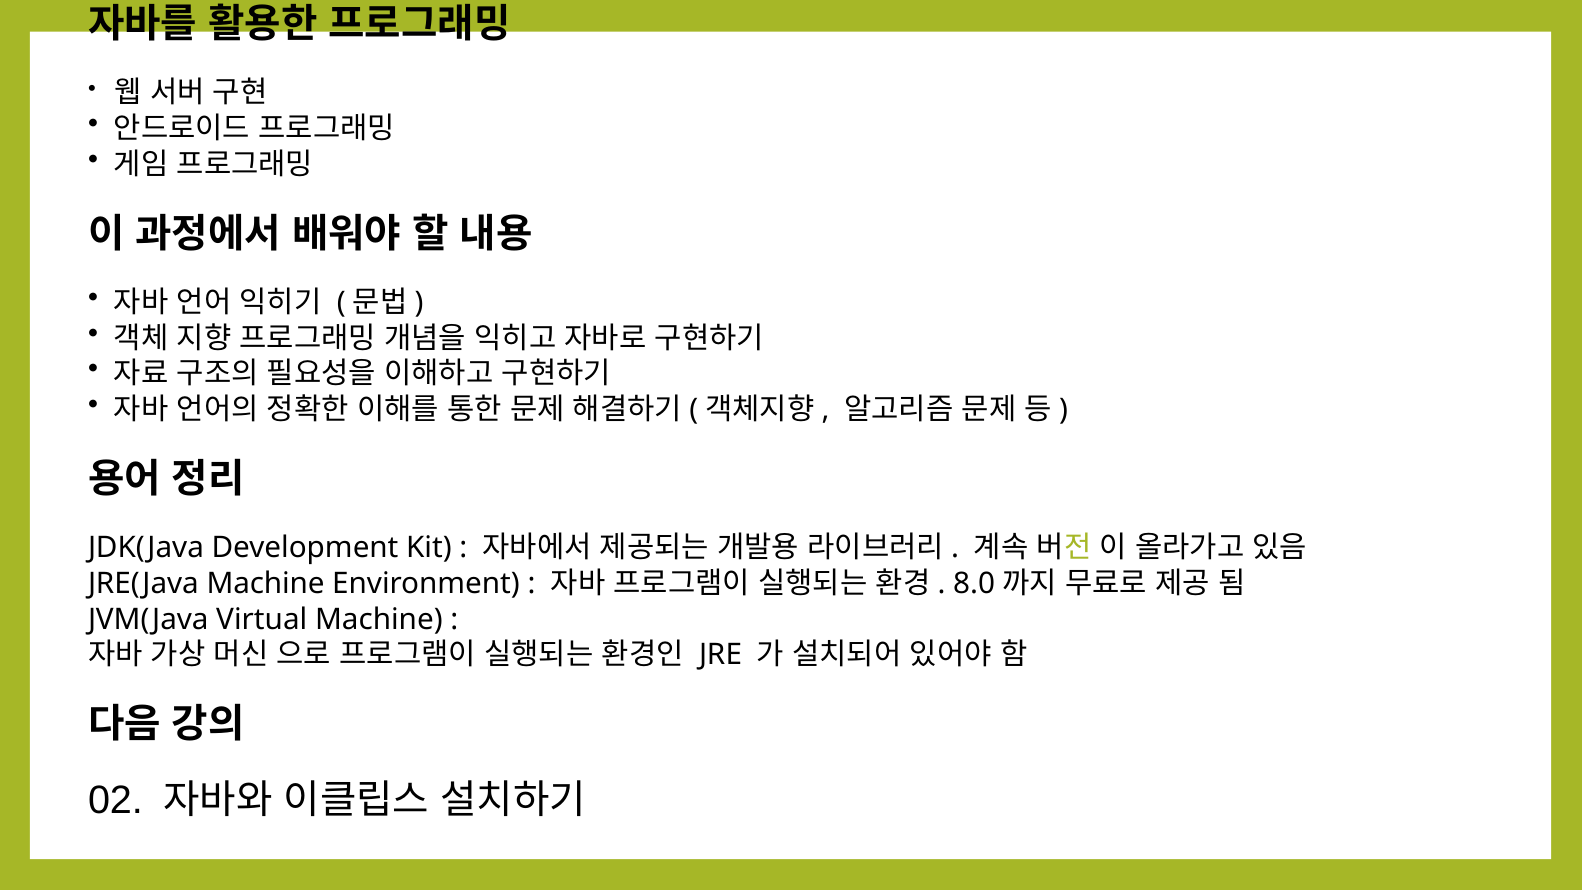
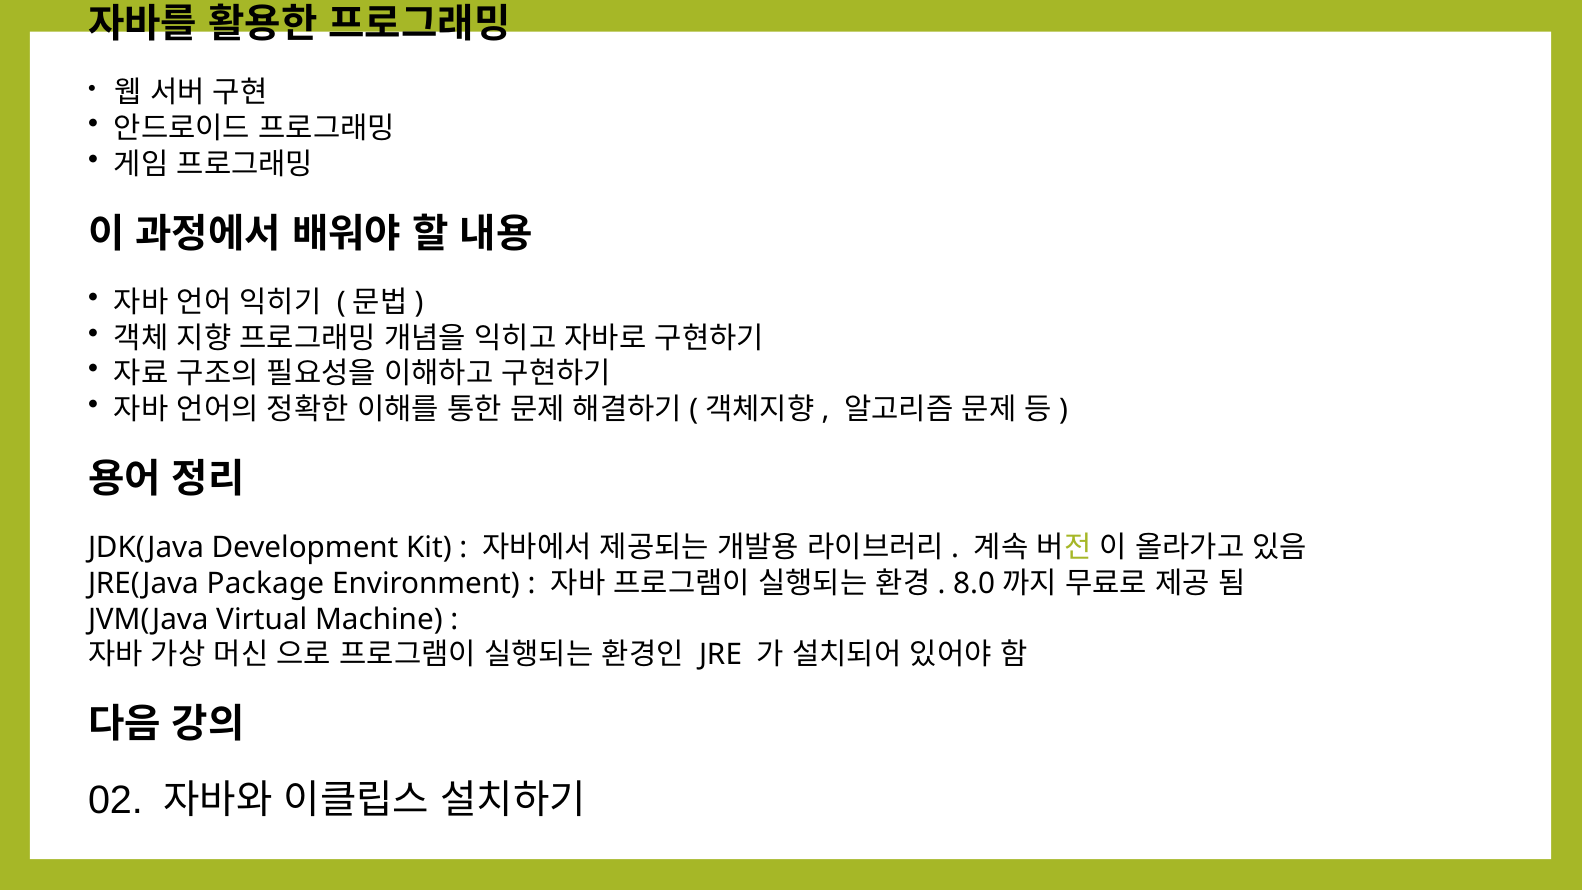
JRE(Java Machine: Machine -> Package (265, 584)
